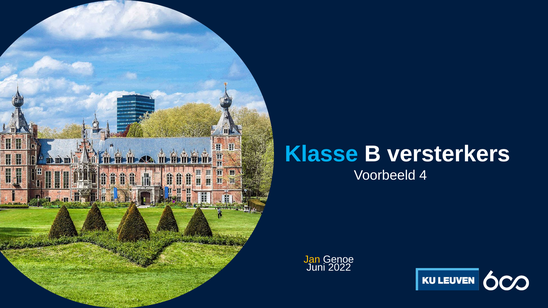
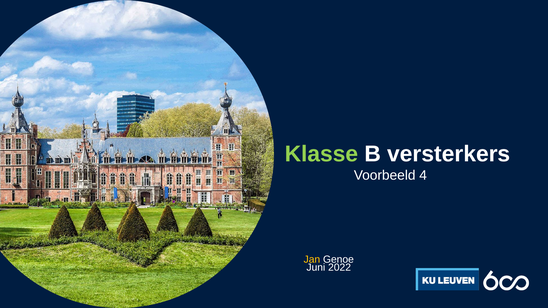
Klasse colour: light blue -> light green (321, 154)
